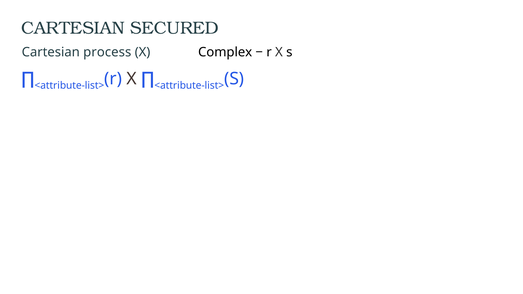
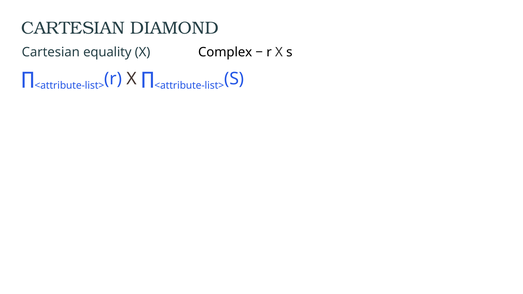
SECURED: SECURED -> DIAMOND (174, 28)
process: process -> equality (107, 52)
